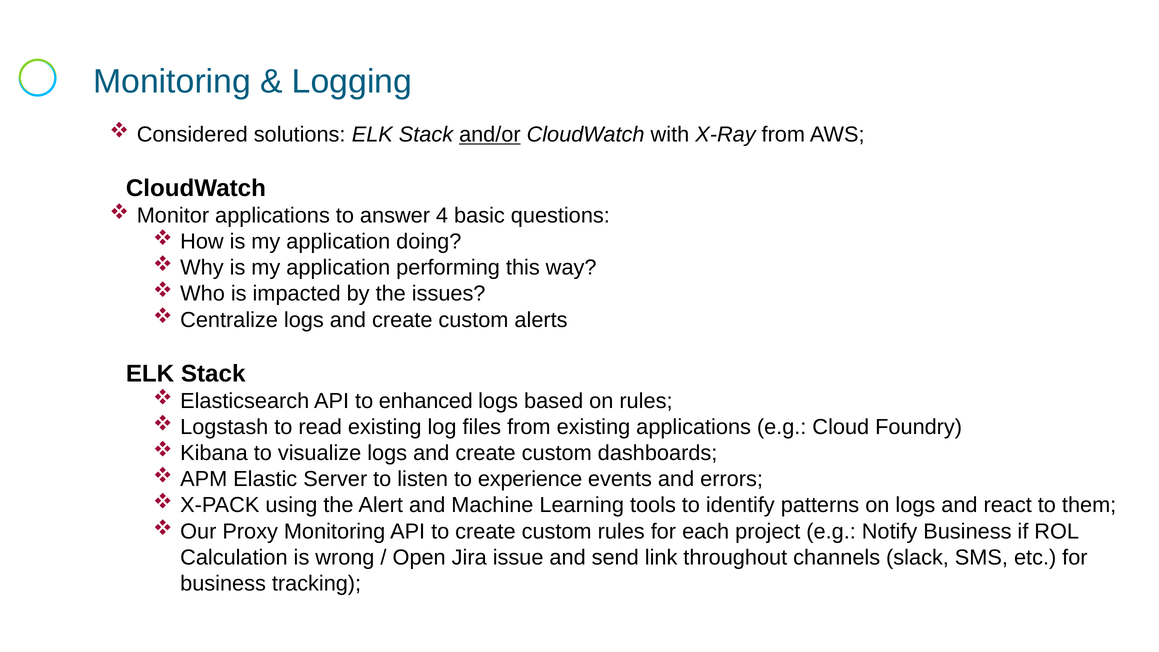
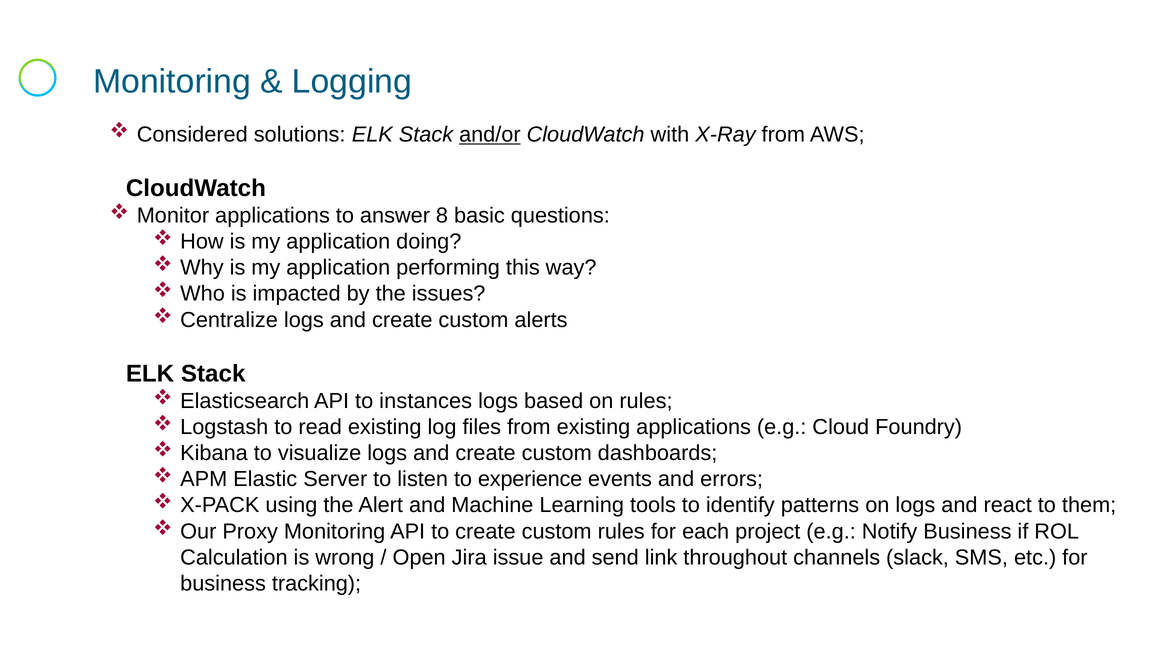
4: 4 -> 8 (442, 216)
enhanced: enhanced -> instances (426, 401)
